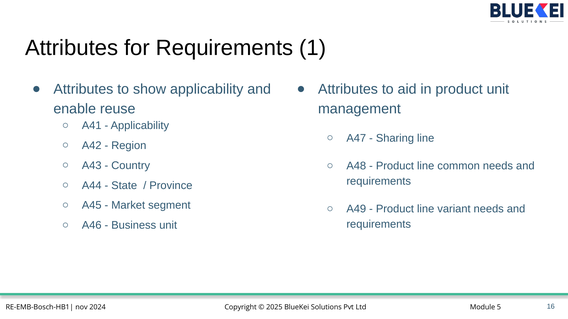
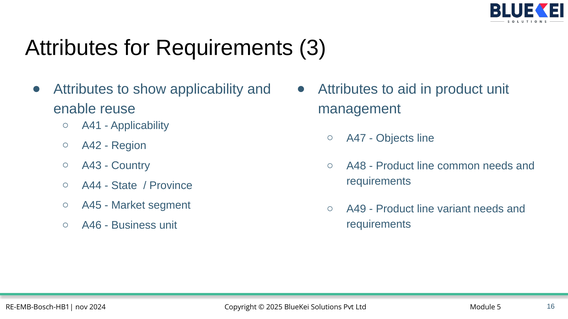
1: 1 -> 3 (313, 48)
Sharing: Sharing -> Objects (395, 138)
